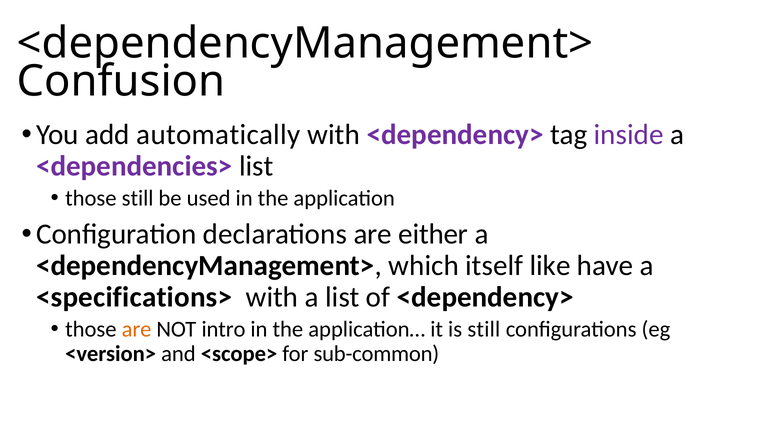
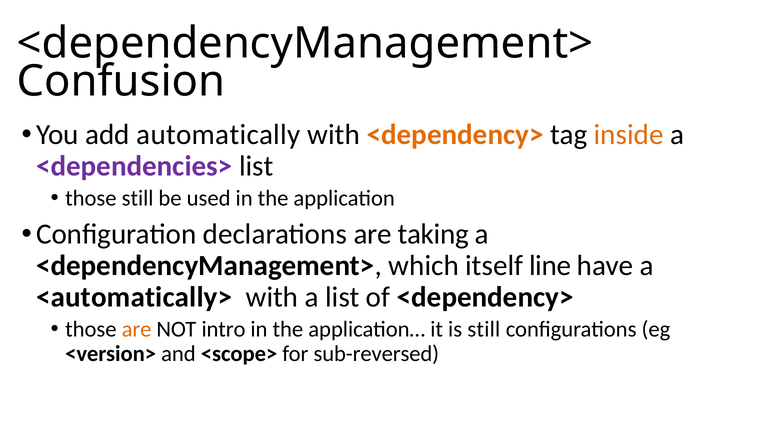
<dependency> colour: purple -> orange (455, 135)
inside colour: purple -> orange (629, 135)
either: either -> taking (433, 234)
like: like -> line (550, 266)
<specifications>: <specifications> -> <automatically> (134, 297)
sub-common: sub-common -> sub-reversed (376, 353)
